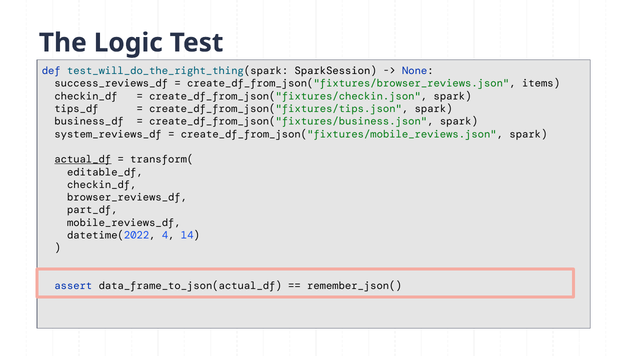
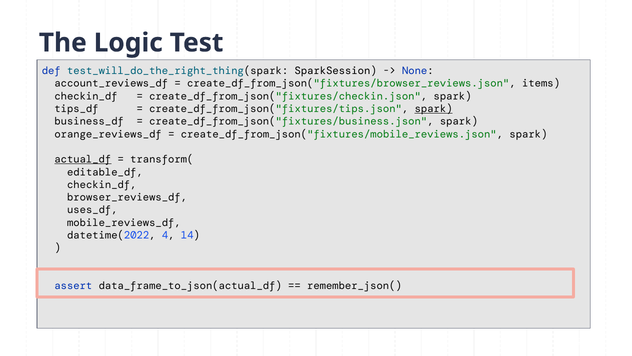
success_reviews_df: success_reviews_df -> account_reviews_df (111, 83)
spark underline: none -> present (434, 109)
system_reviews_df: system_reviews_df -> orange_reviews_df (108, 134)
part_df: part_df -> uses_df (92, 210)
